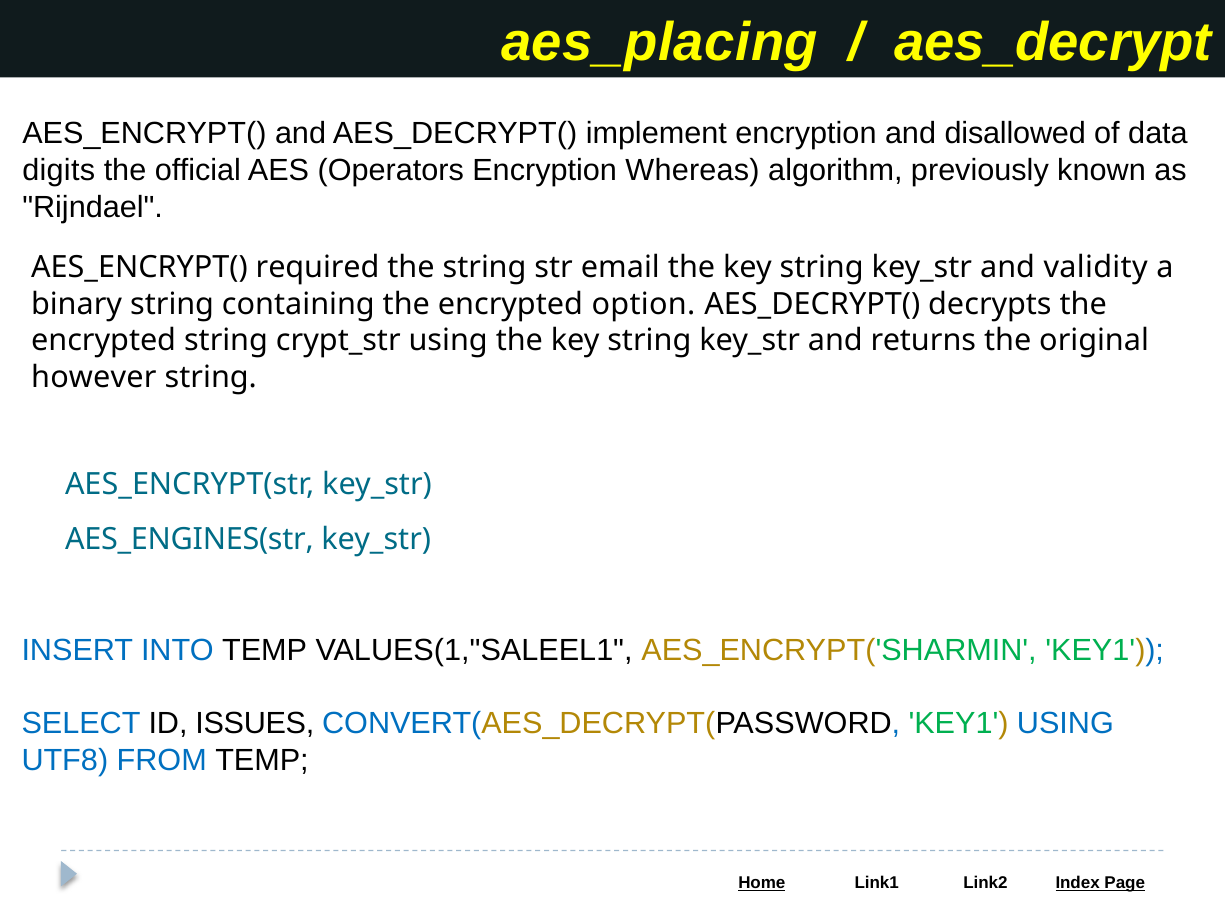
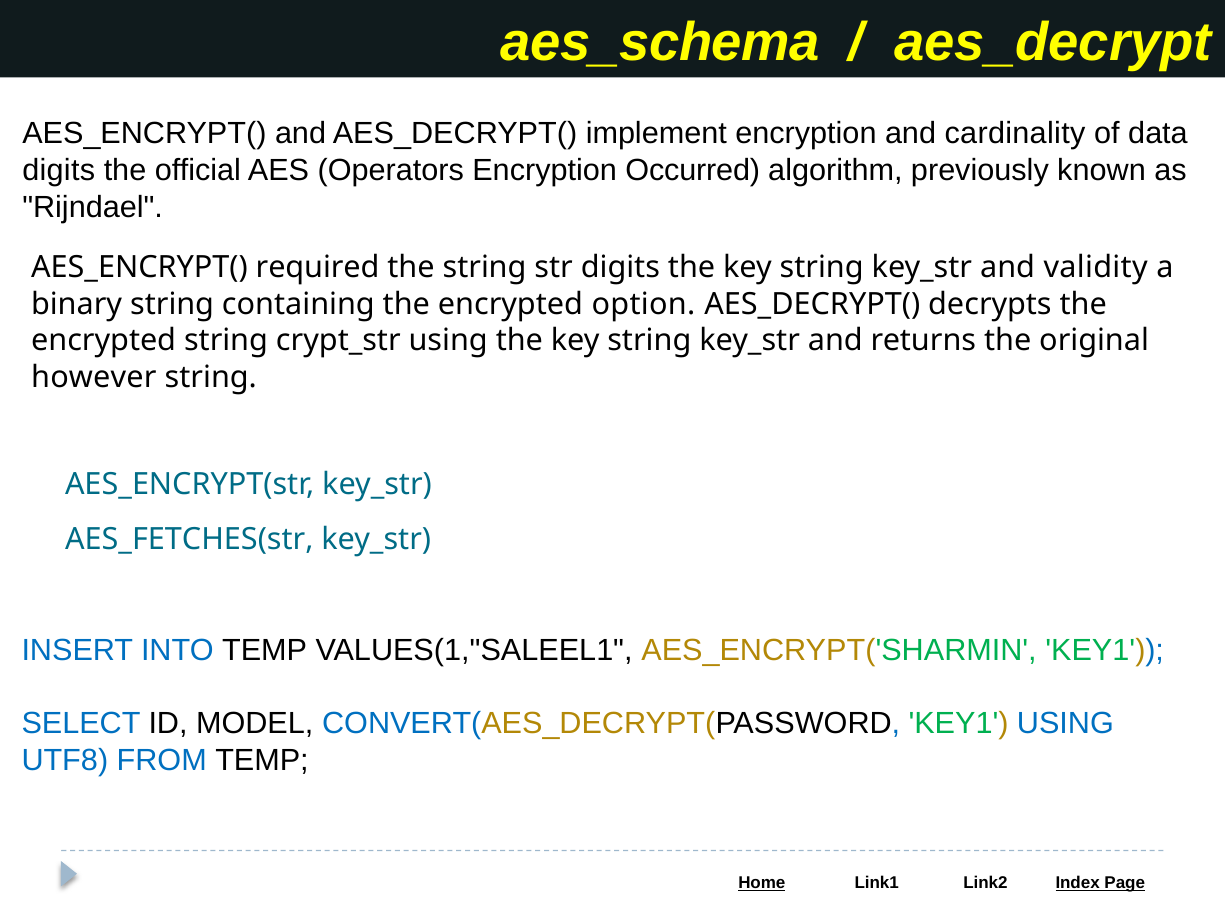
aes_placing: aes_placing -> aes_schema (660, 43)
disallowed: disallowed -> cardinality (1015, 134)
Whereas: Whereas -> Occurred (693, 171)
str email: email -> digits (620, 268)
AES_ENGINES(str: AES_ENGINES(str -> AES_FETCHES(str (189, 540)
ISSUES: ISSUES -> MODEL (255, 724)
